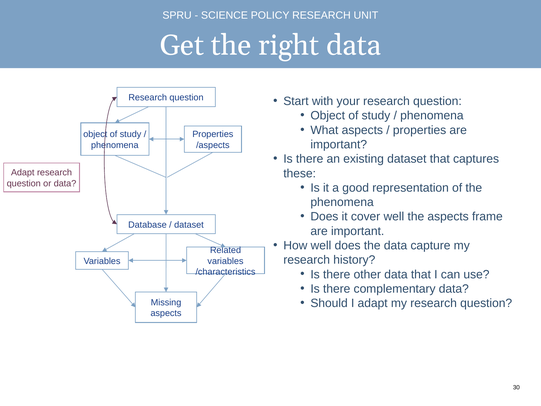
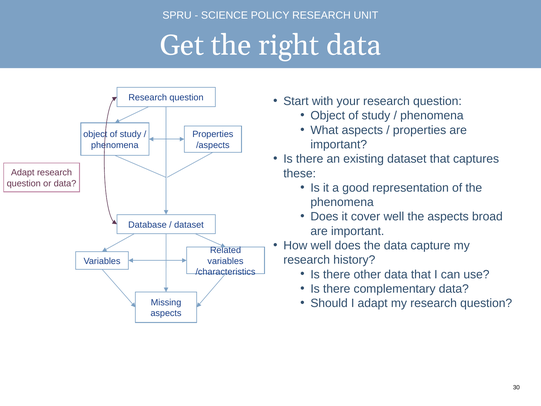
frame: frame -> broad (487, 217)
